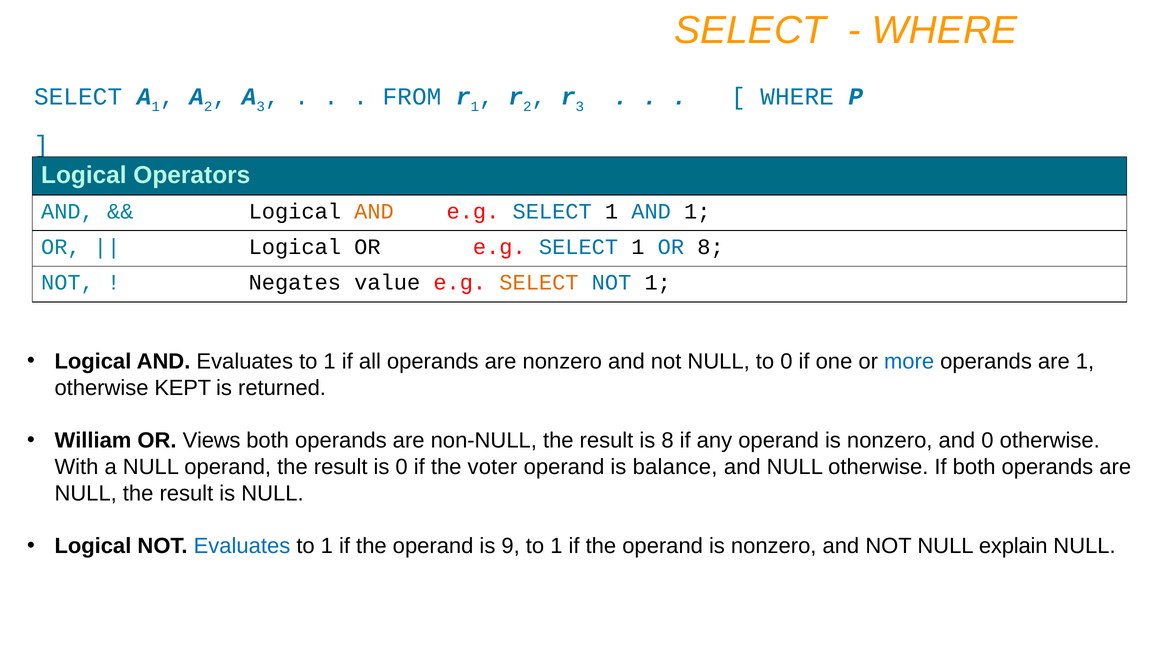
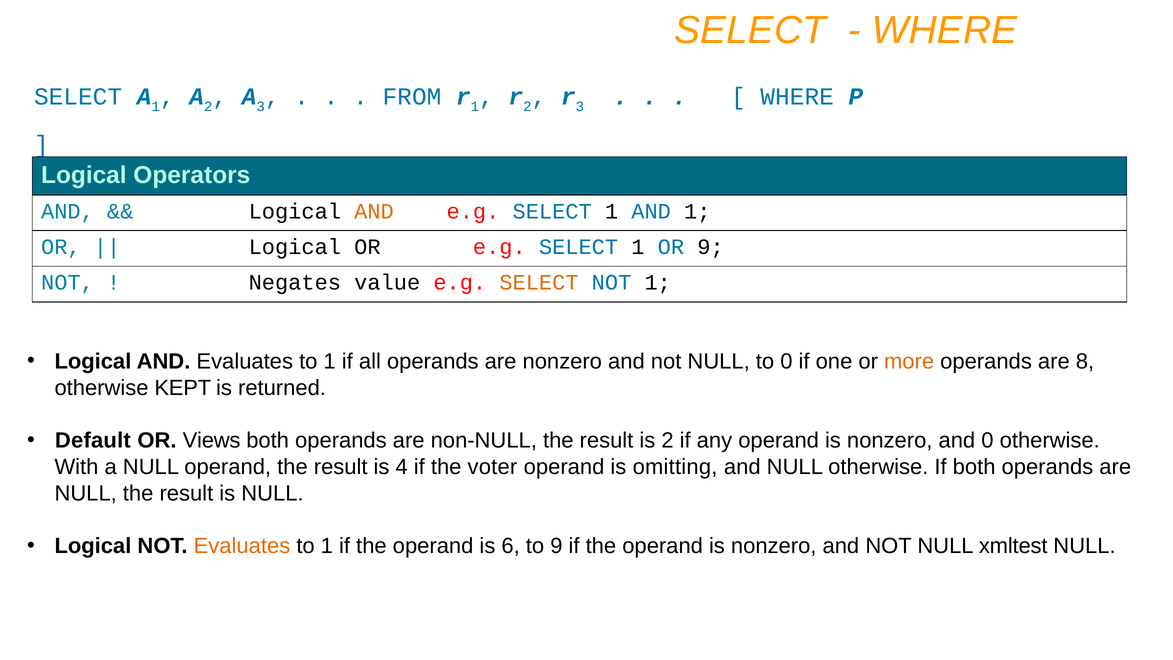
OR 8: 8 -> 9 (711, 247)
more colour: blue -> orange (909, 361)
are 1: 1 -> 8 (1085, 361)
William: William -> Default (93, 440)
is 8: 8 -> 2 (668, 440)
is 0: 0 -> 4 (402, 467)
balance: balance -> omitting (675, 467)
Evaluates colour: blue -> orange (242, 546)
9: 9 -> 6 (511, 546)
1: 1 -> 9 (556, 546)
explain: explain -> xmltest (1013, 546)
